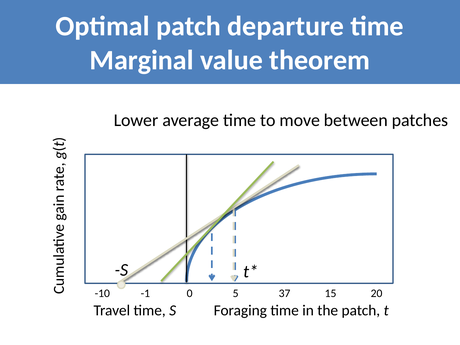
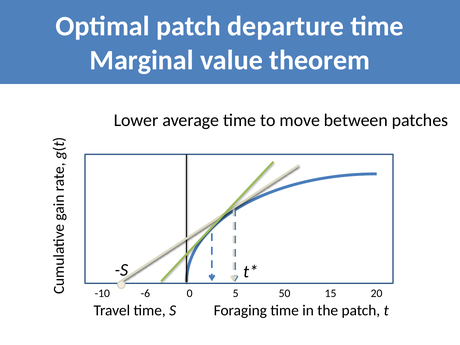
-1: -1 -> -6 (145, 293)
37: 37 -> 50 (285, 293)
